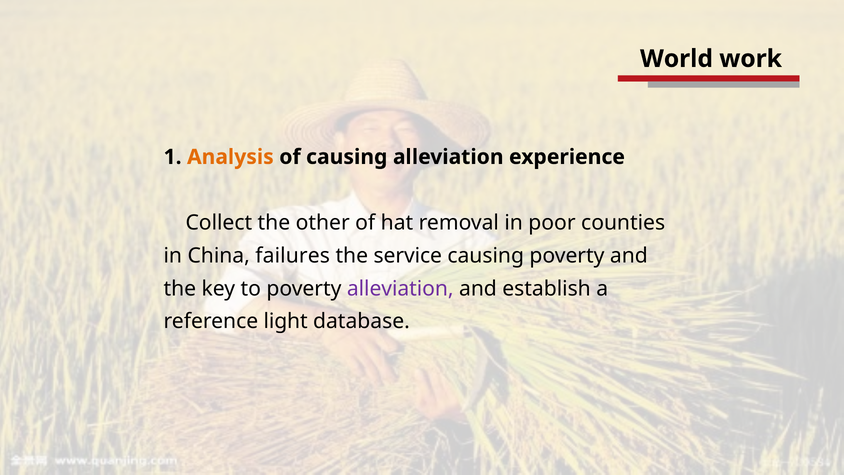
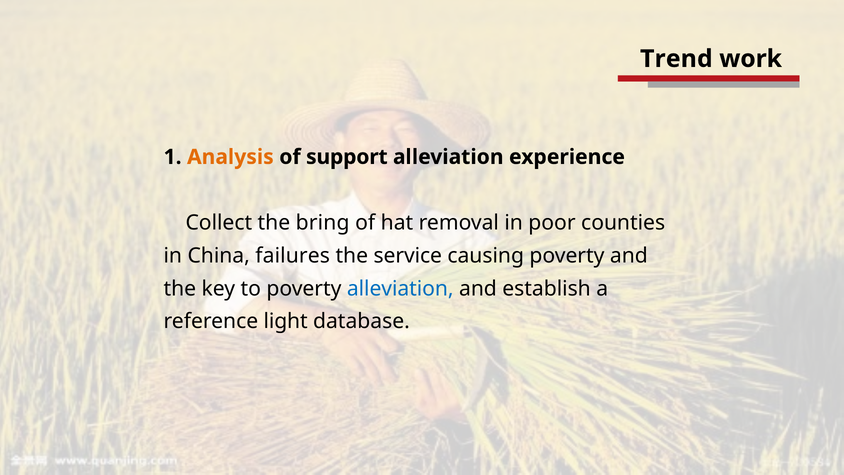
World: World -> Trend (676, 59)
of causing: causing -> support (347, 157)
other: other -> bring (323, 223)
alleviation colour: purple -> blue (400, 288)
